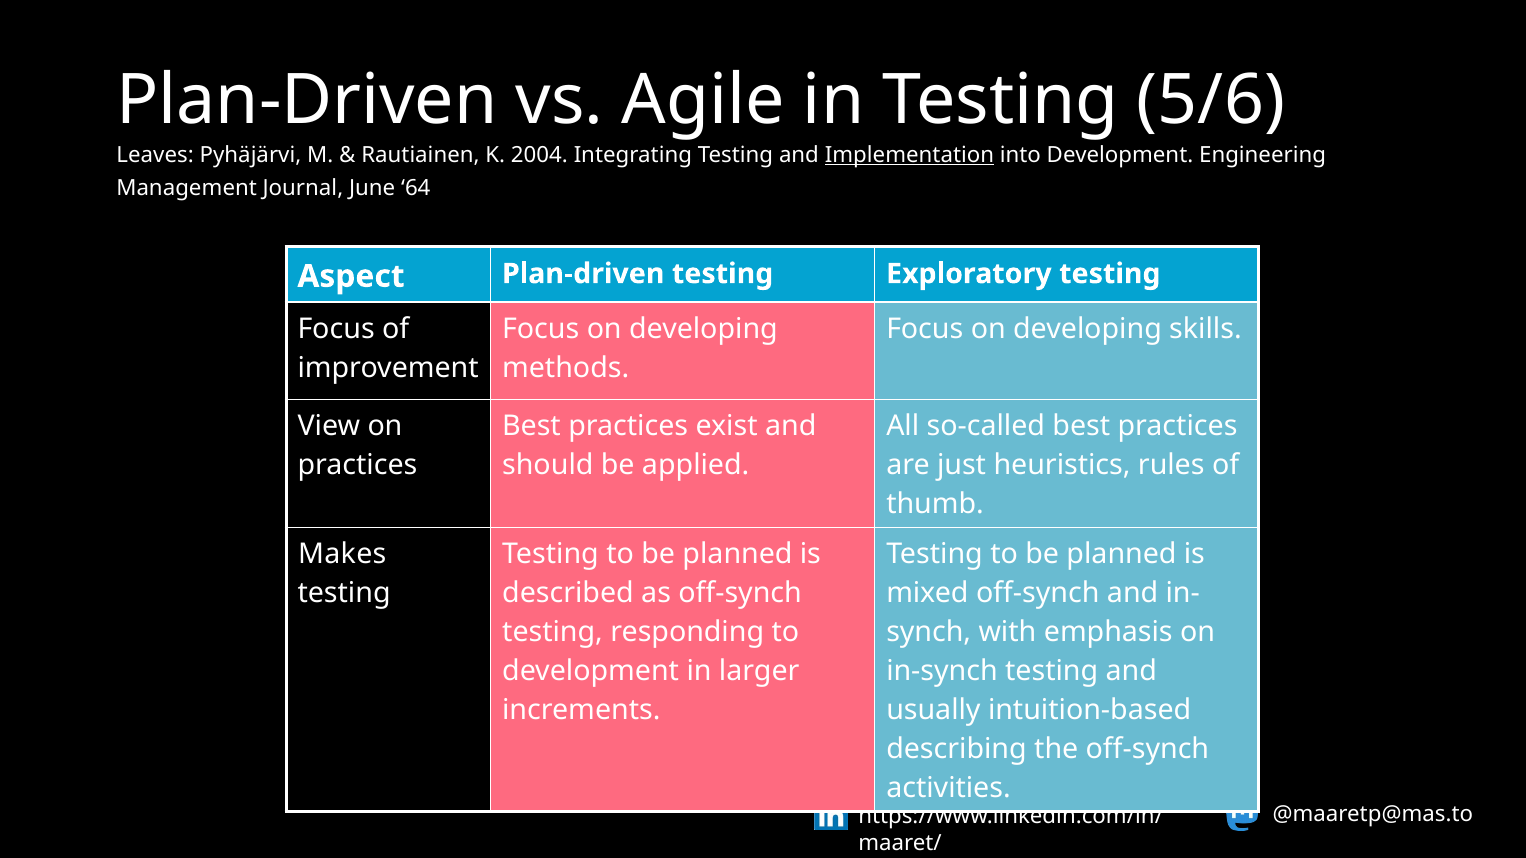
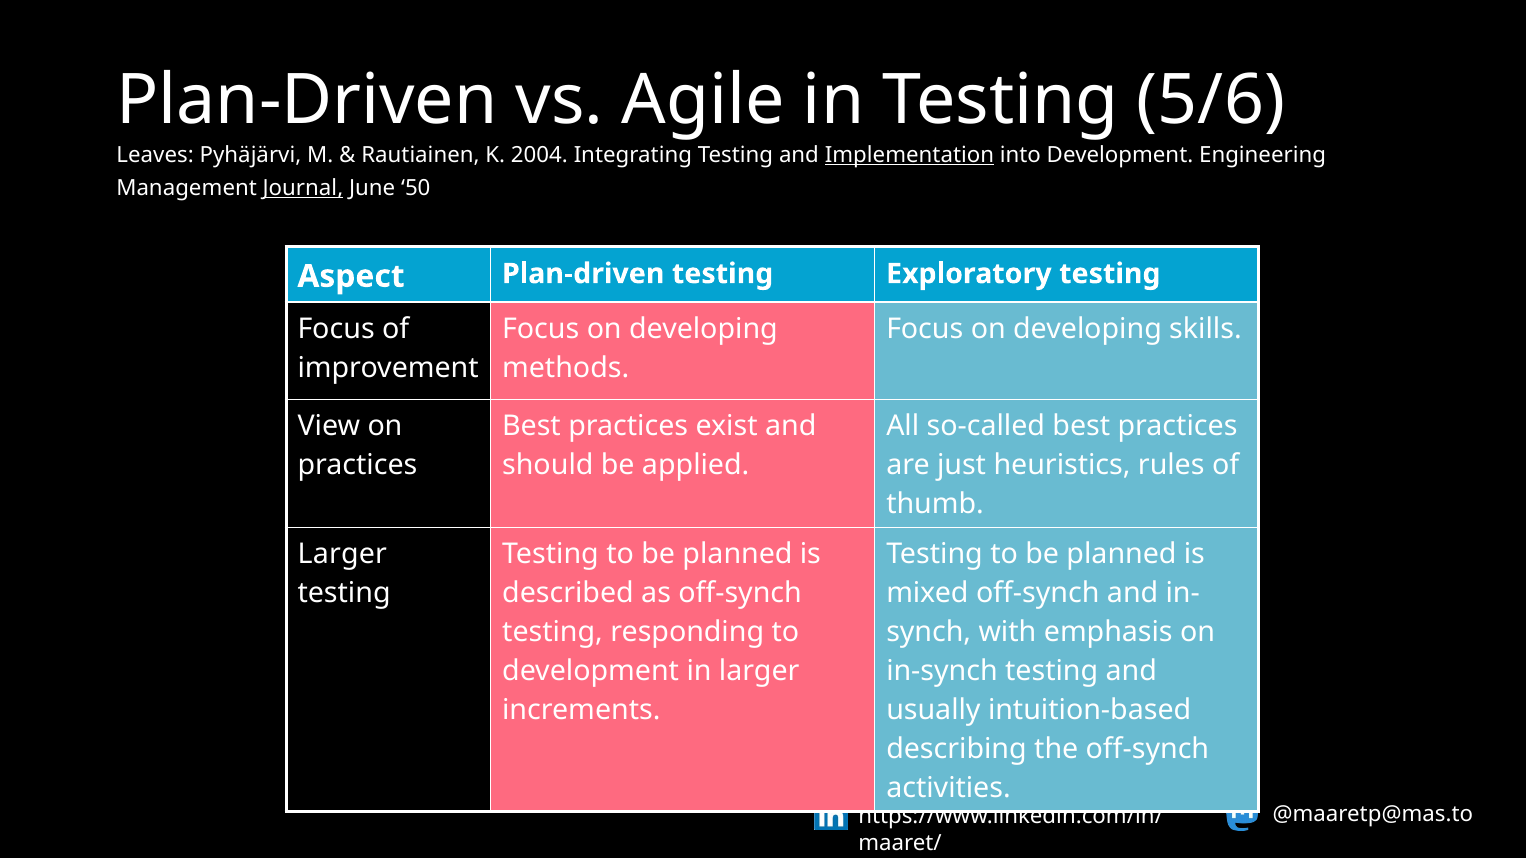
Journal underline: none -> present (303, 188)
64: 64 -> 50 (416, 188)
Makes: Makes -> Larger (342, 554)
